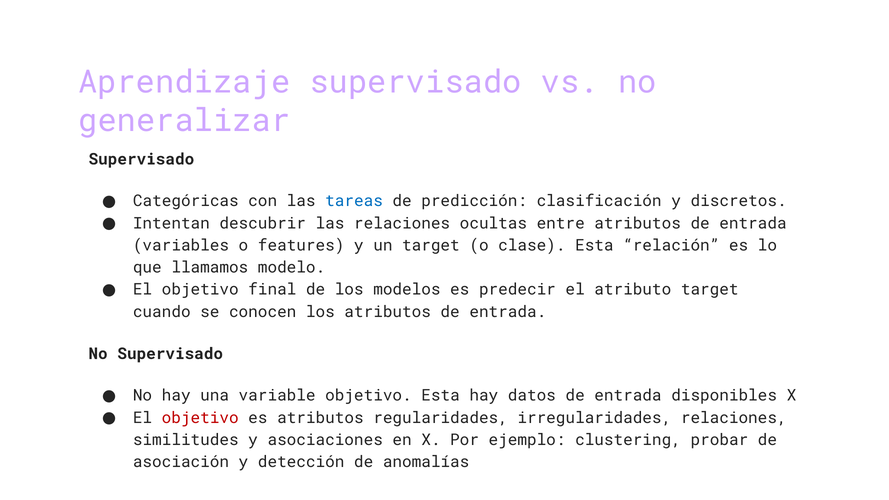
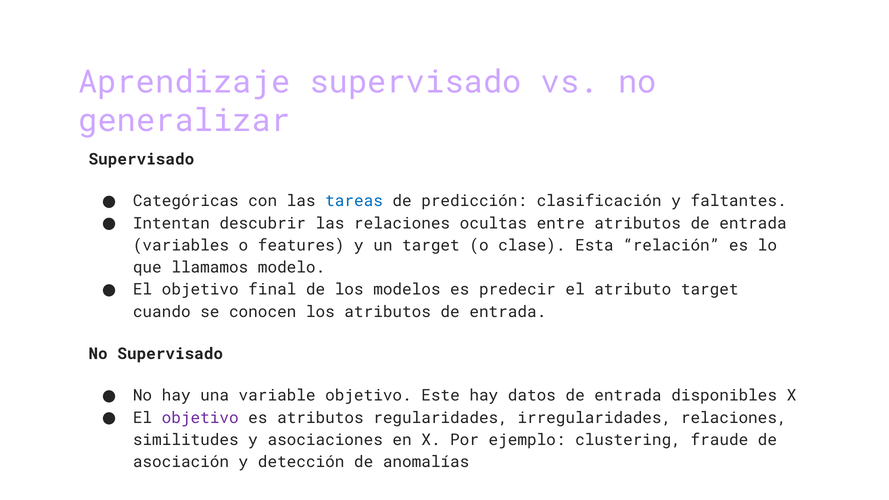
discretos: discretos -> faltantes (739, 201)
objetivo Esta: Esta -> Este (441, 396)
objetivo colour: red -> purple (200, 418)
probar: probar -> fraude (719, 440)
